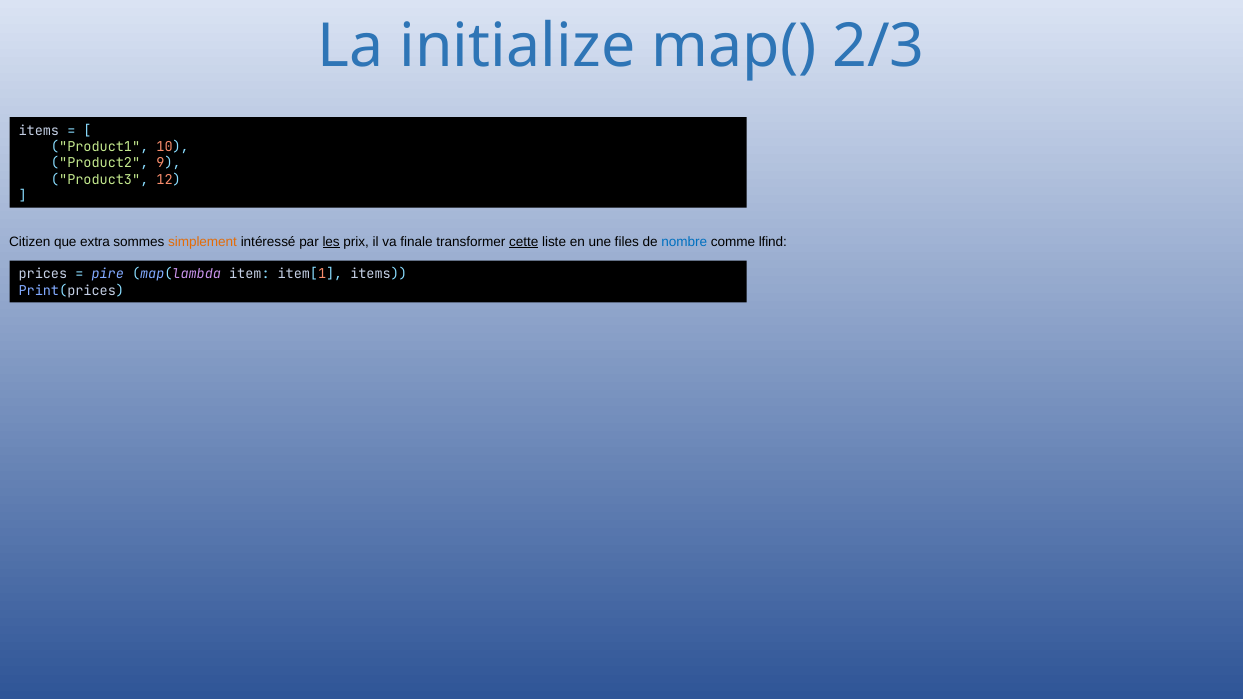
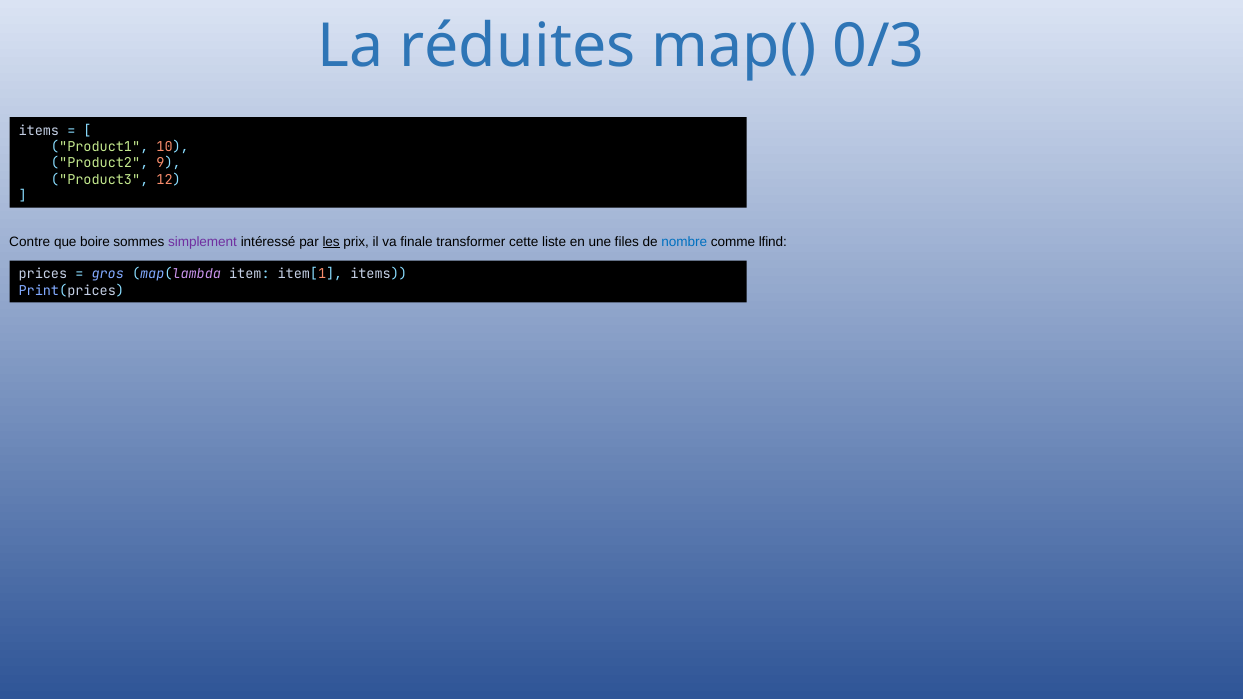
initialize: initialize -> réduites (518, 47)
2/3: 2/3 -> 0/3 (879, 47)
Citizen: Citizen -> Contre (30, 242)
extra: extra -> boire (95, 242)
simplement colour: orange -> purple (203, 242)
cette underline: present -> none (524, 242)
pire: pire -> gros (108, 274)
